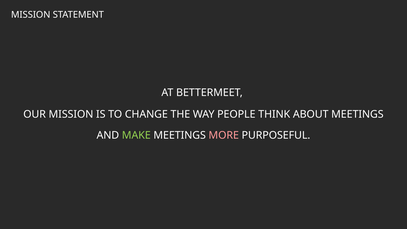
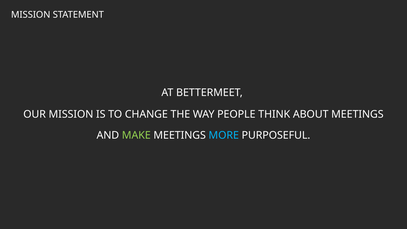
MORE colour: pink -> light blue (224, 135)
